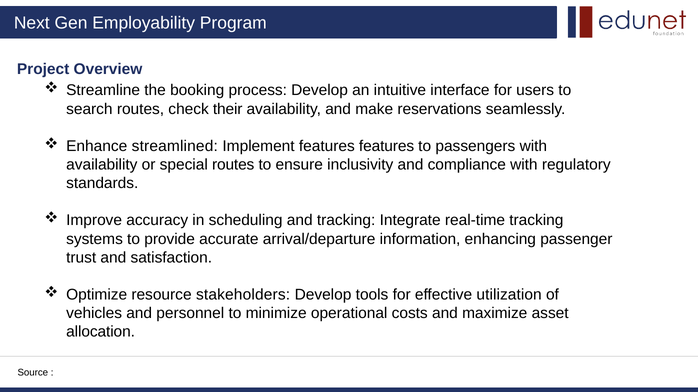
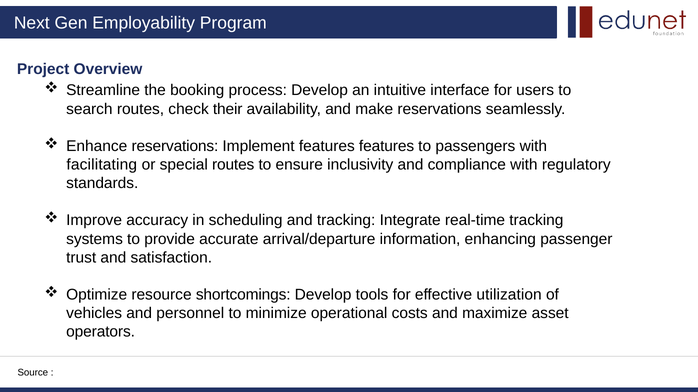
Enhance streamlined: streamlined -> reservations (175, 146)
availability: availability -> facilitating (102, 165)
stakeholders: stakeholders -> shortcomings (243, 295)
allocation: allocation -> operators (101, 332)
